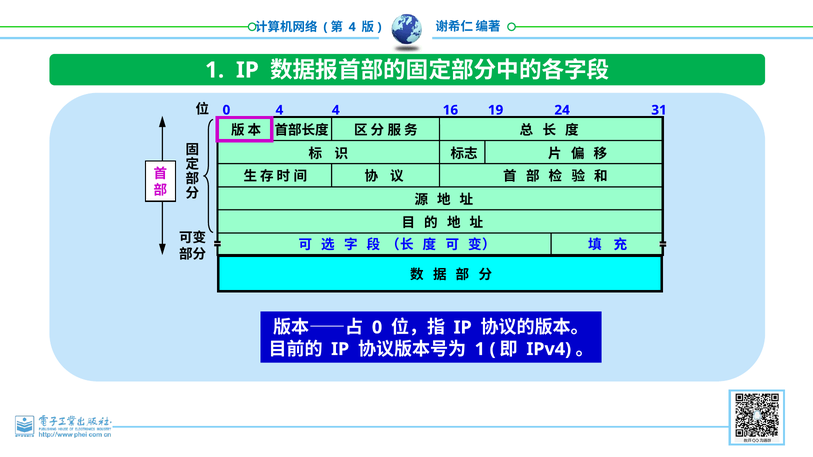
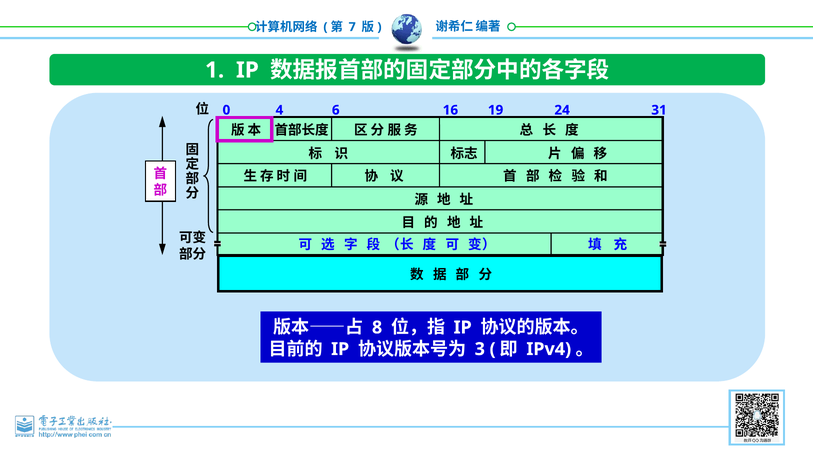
4: 4 -> 7 (352, 27)
4 4: 4 -> 6 (336, 110)
0: 0 -> 8 (377, 328)
1: 1 -> 3 (480, 349)
